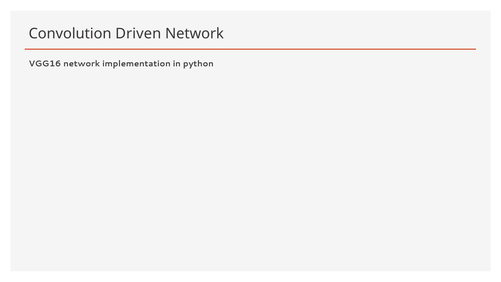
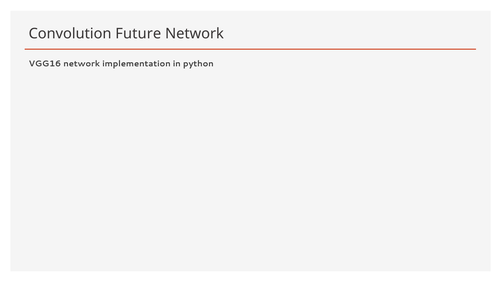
Driven: Driven -> Future (138, 34)
